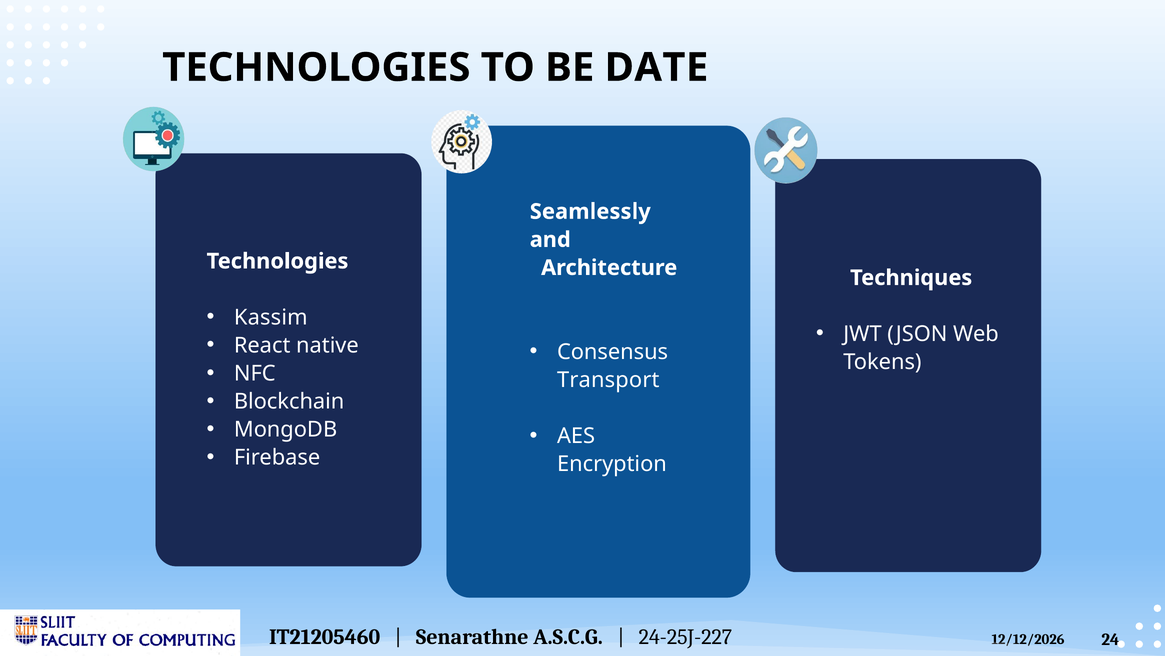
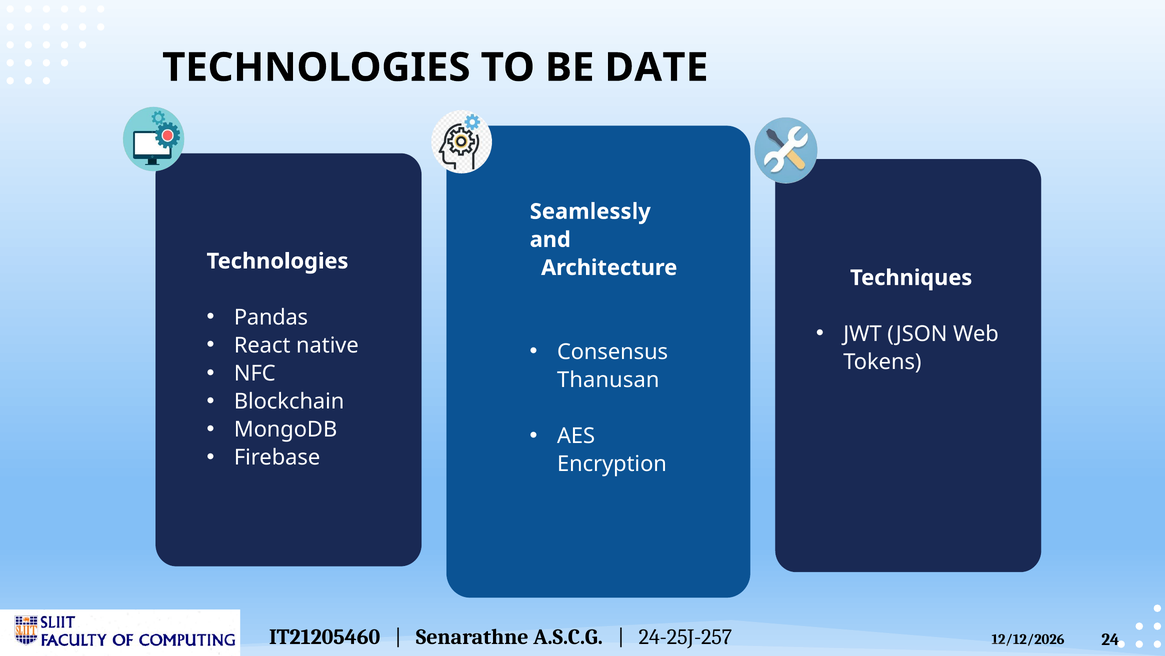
Kassim: Kassim -> Pandas (271, 317)
Transport: Transport -> Thanusan (608, 380)
24-25J-227: 24-25J-227 -> 24-25J-257 (685, 636)
